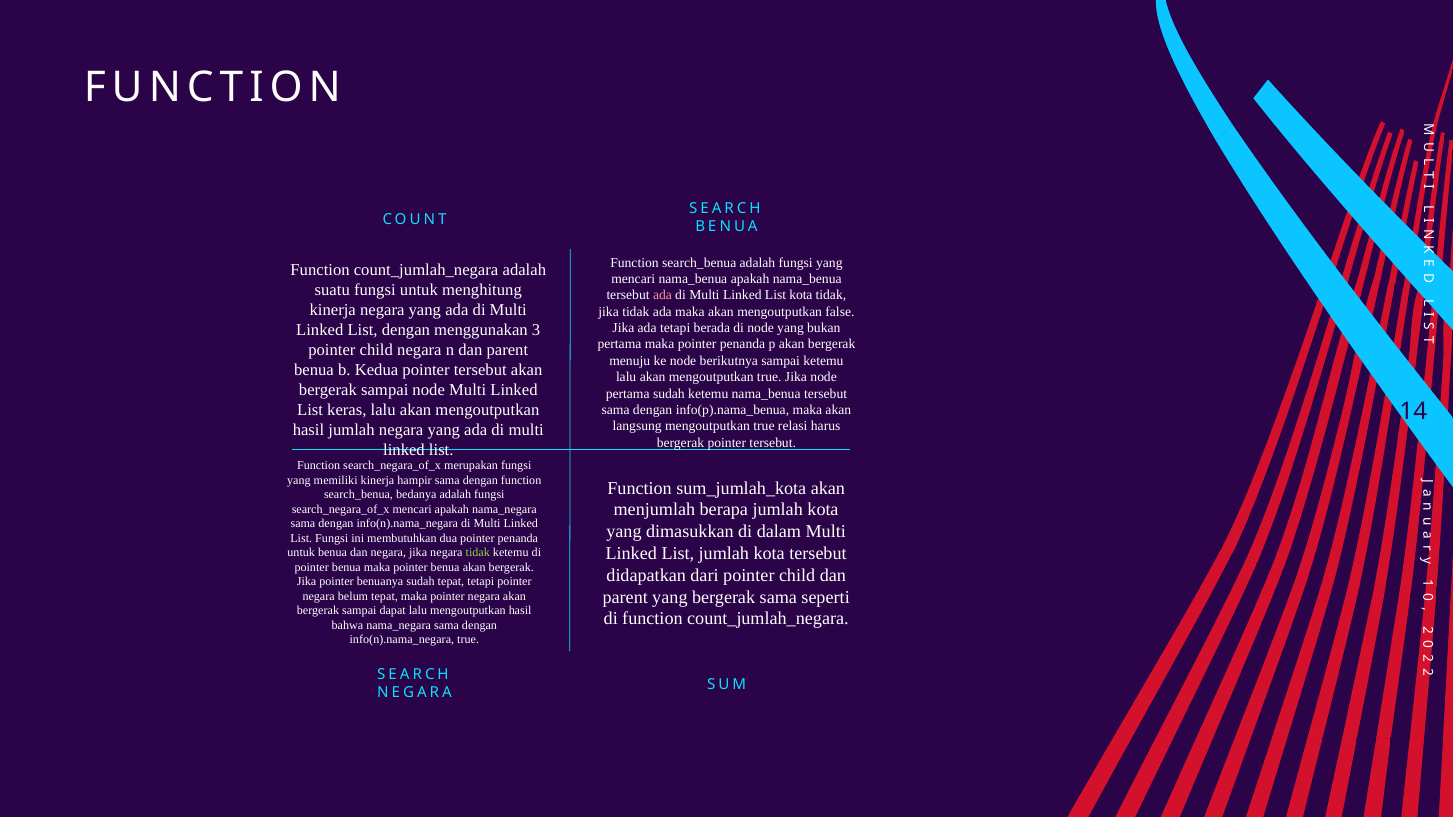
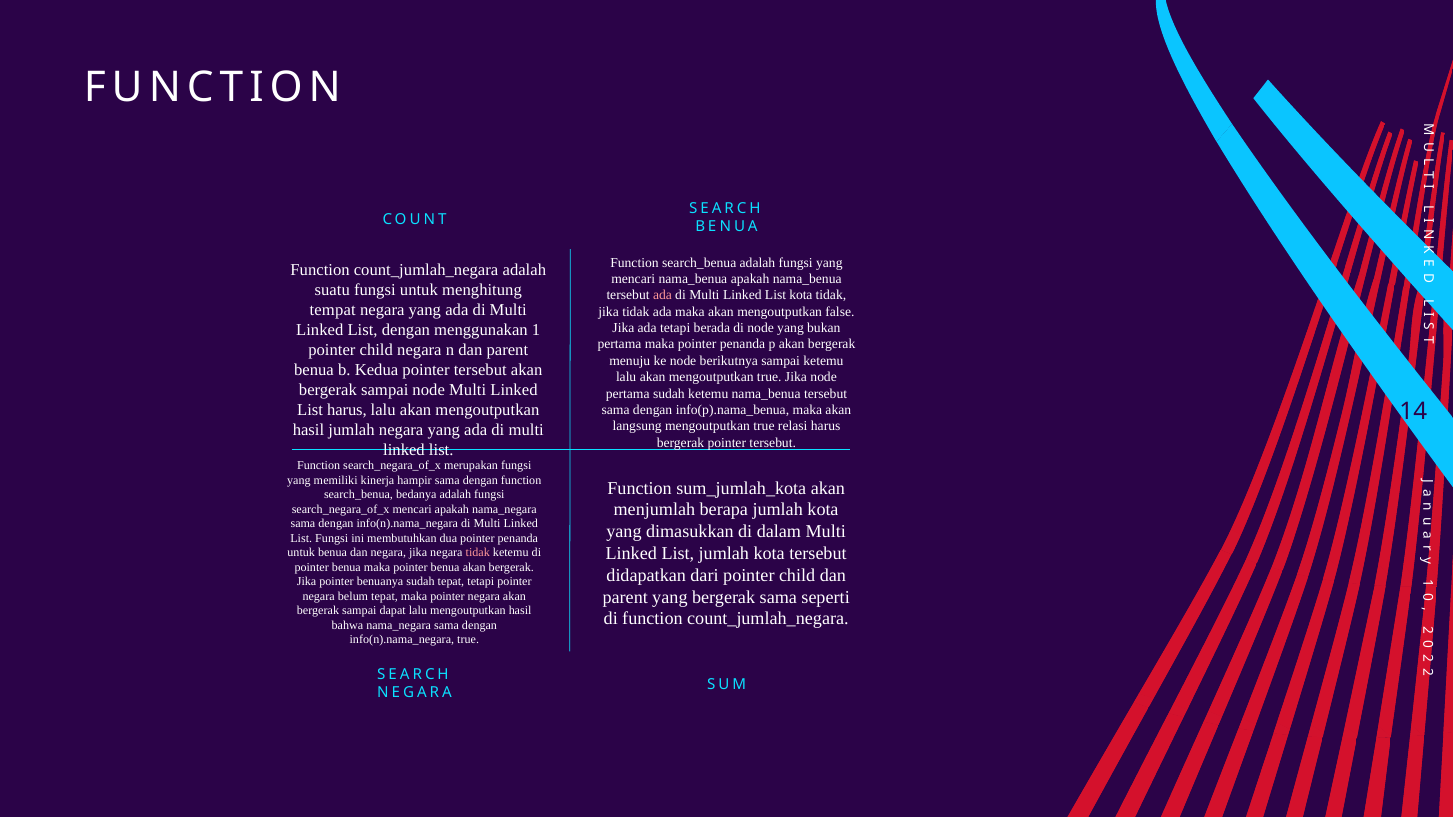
kinerja: kinerja -> tempat (333, 310)
menggunakan 3: 3 -> 1 (536, 330)
List keras: keras -> harus (347, 410)
tidak colour: light green -> pink (478, 553)
